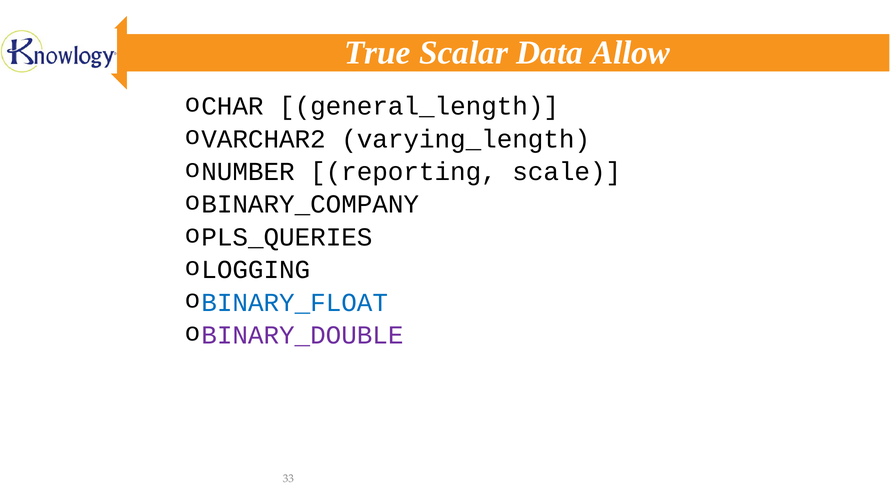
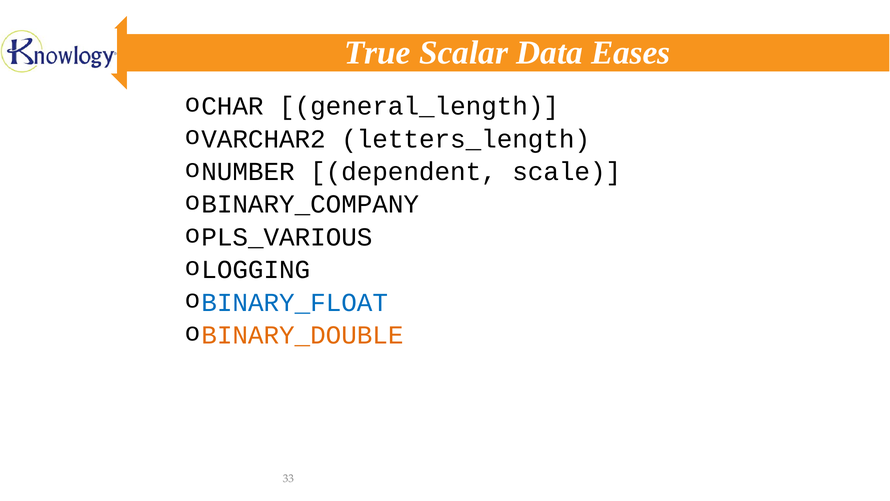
Allow: Allow -> Eases (631, 52)
varying_length: varying_length -> letters_length (466, 139)
reporting: reporting -> dependent (403, 172)
PLS_QUERIES: PLS_QUERIES -> PLS_VARIOUS (287, 237)
BINARY_DOUBLE colour: purple -> orange (302, 335)
